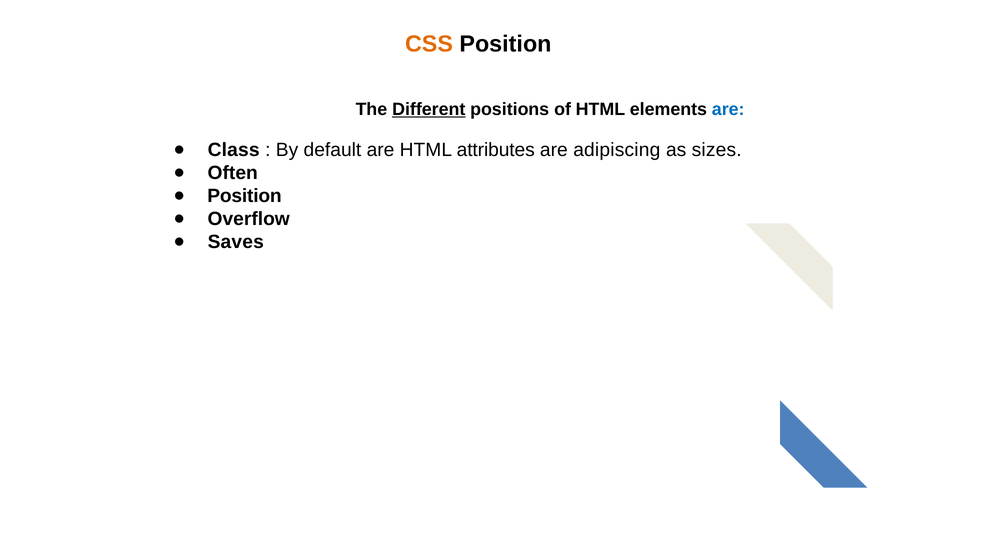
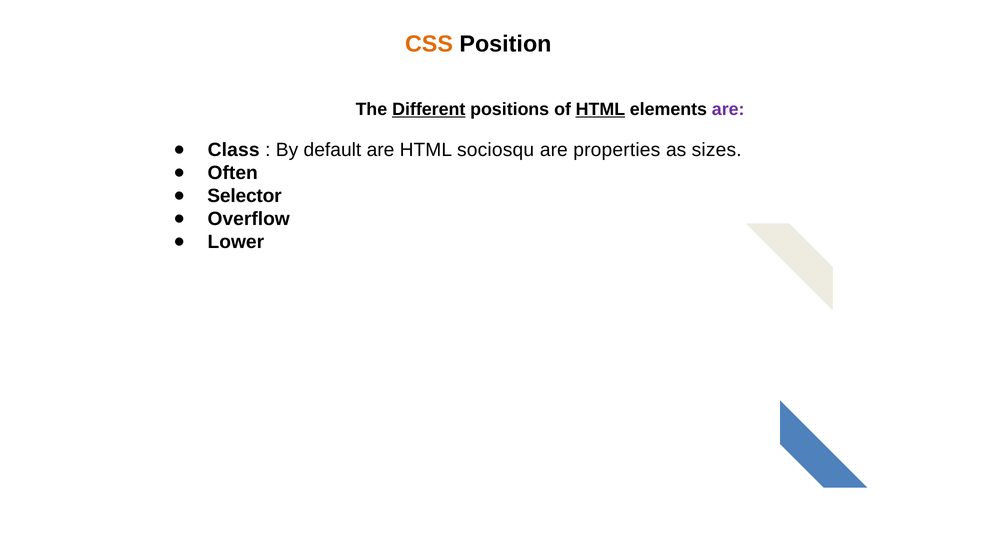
HTML underline: none -> present (600, 109)
are colour: blue -> purple (728, 109)
attributes: attributes -> sociosqu (496, 150)
adipiscing: adipiscing -> properties (617, 150)
Position: Position -> Selector (245, 196)
Saves: Saves -> Lower (236, 242)
